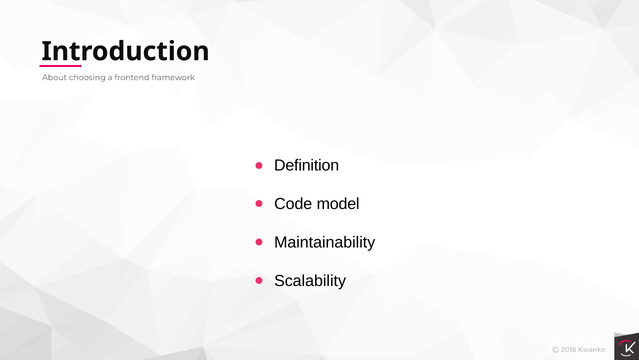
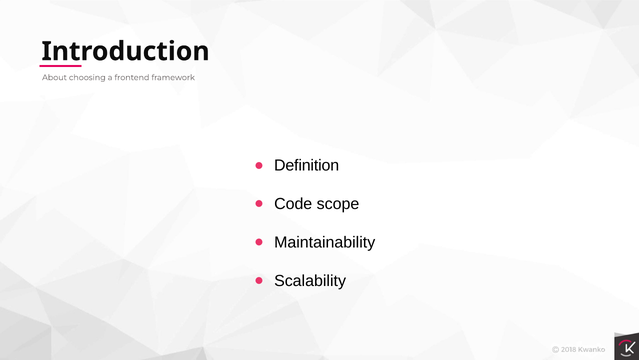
model: model -> scope (338, 204)
